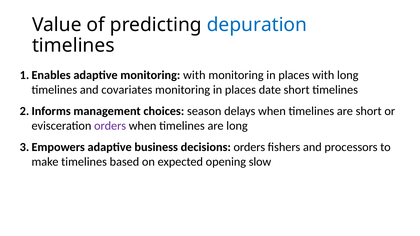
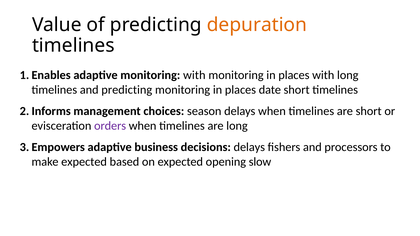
depuration colour: blue -> orange (257, 25)
and covariates: covariates -> predicting (127, 90)
decisions orders: orders -> delays (249, 147)
make timelines: timelines -> expected (84, 162)
